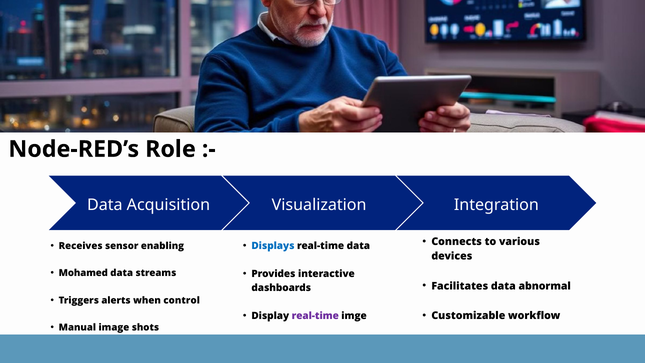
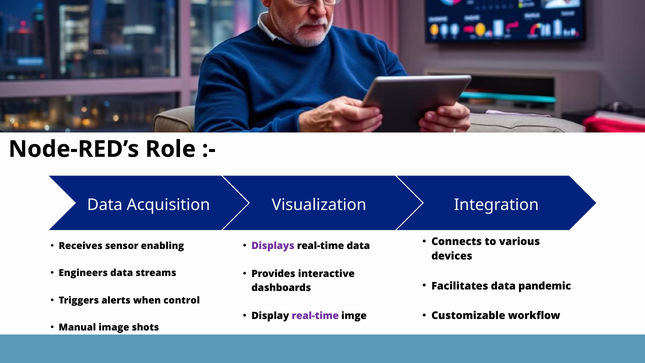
Displays colour: blue -> purple (273, 246)
Mohamed: Mohamed -> Engineers (83, 273)
abnormal: abnormal -> pandemic (545, 286)
